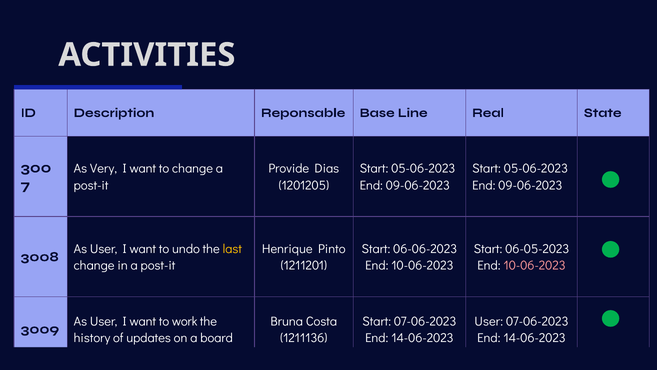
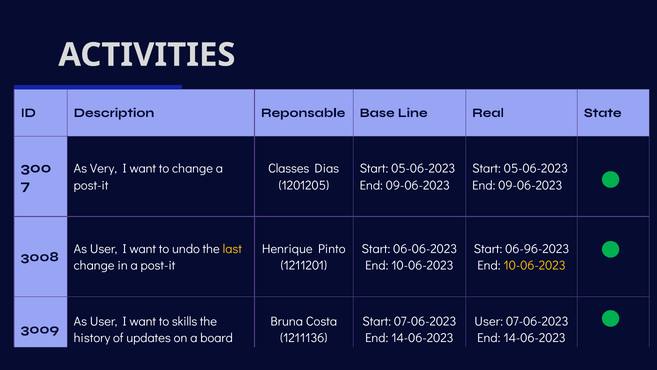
Provide: Provide -> Classes (289, 169)
06-05-2023: 06-05-2023 -> 06-96-2023 (537, 249)
10-06-2023 colour: pink -> yellow (535, 265)
work: work -> skills (185, 321)
